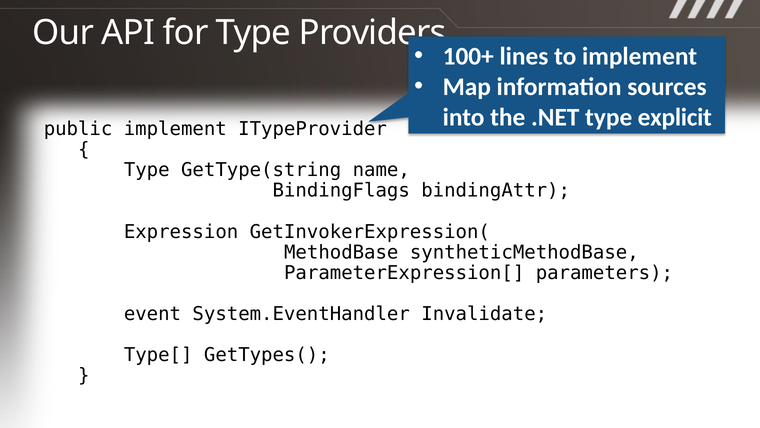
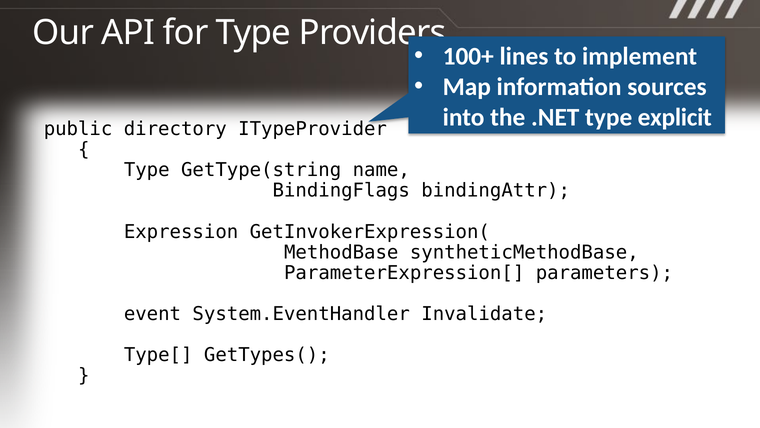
public implement: implement -> directory (175, 129)
